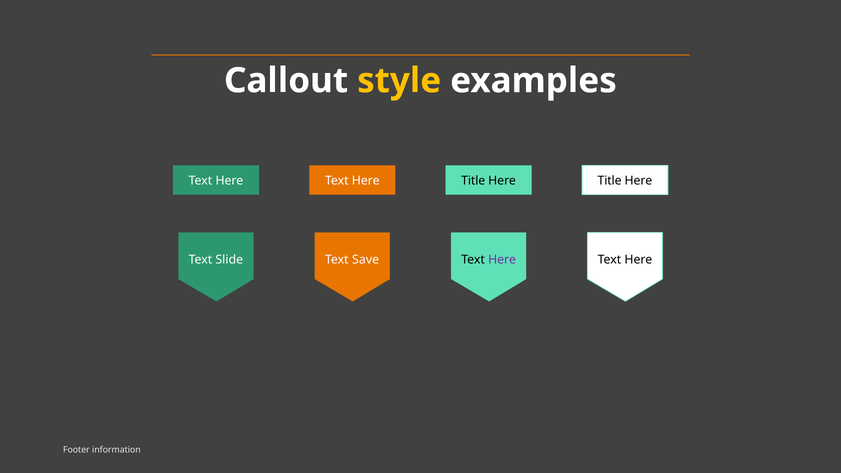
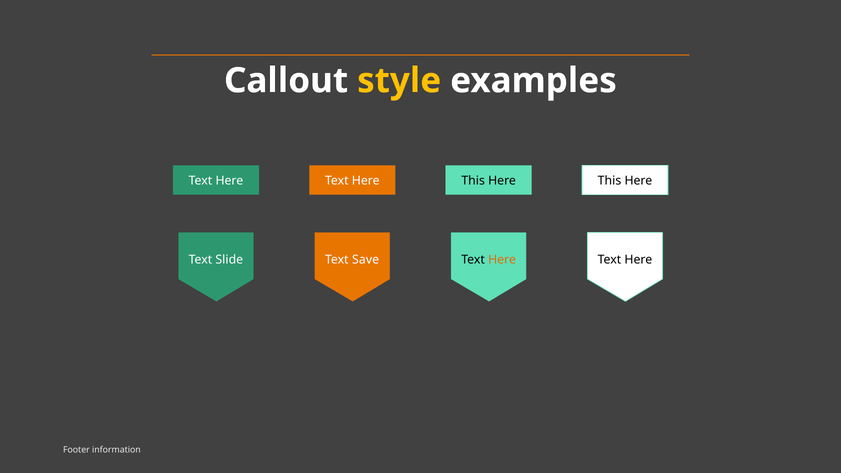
Text Here Title: Title -> This (473, 181)
Title: Title -> This (609, 181)
Here colour: purple -> orange (502, 260)
